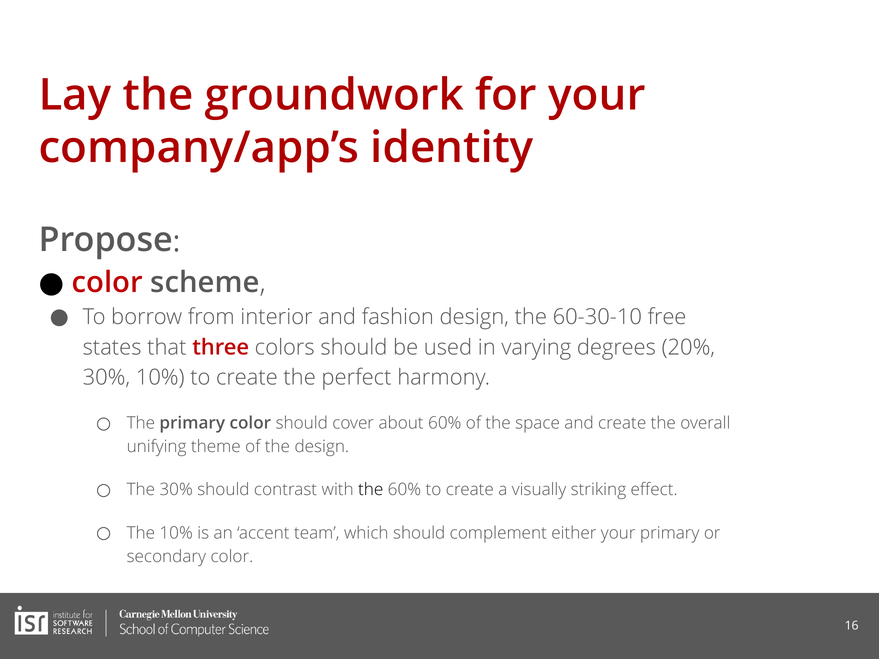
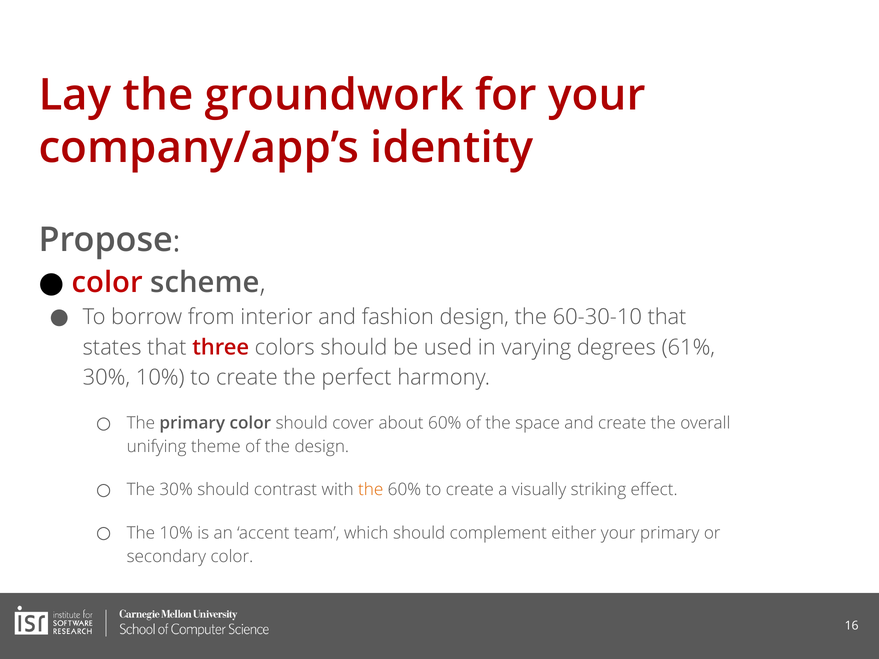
60-30-10 free: free -> that (667, 317)
20%: 20% -> 61% (688, 347)
the colour: black -> orange (371, 490)
